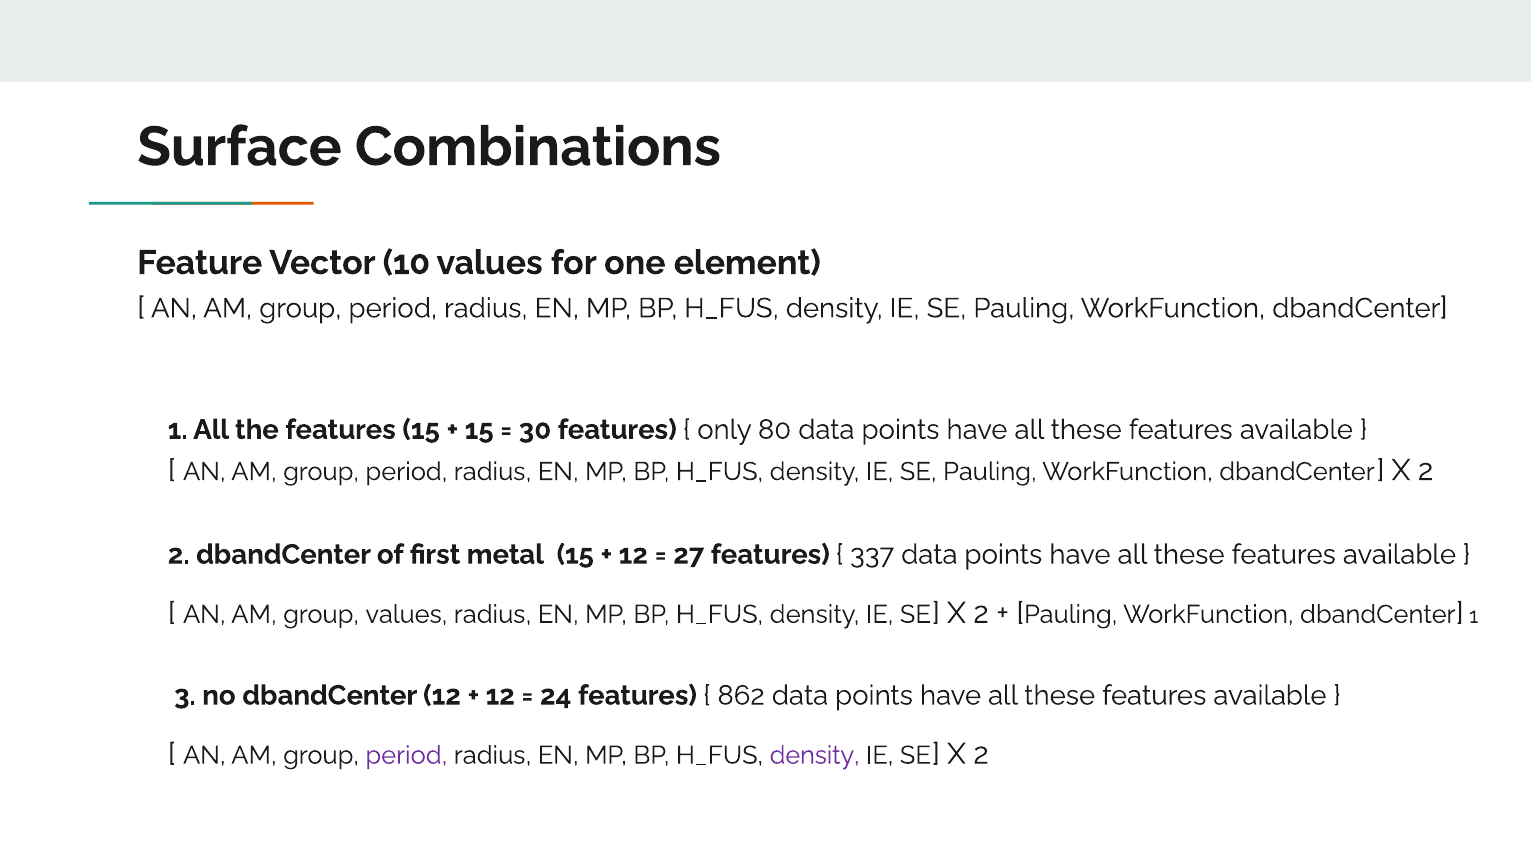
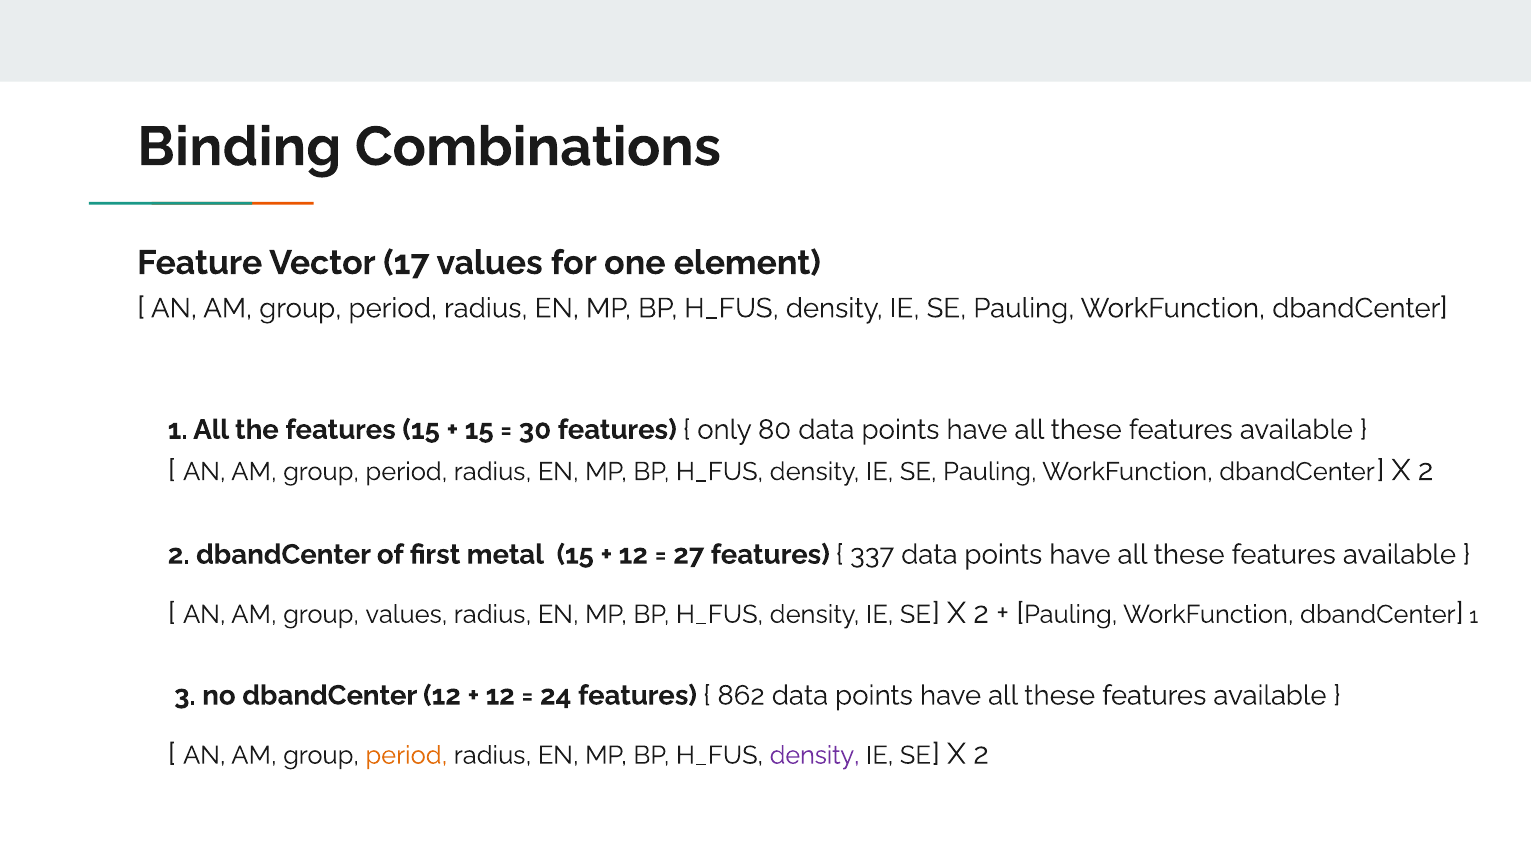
Surface: Surface -> Binding (239, 147)
10: 10 -> 17 (406, 263)
period colour: purple -> orange (406, 755)
